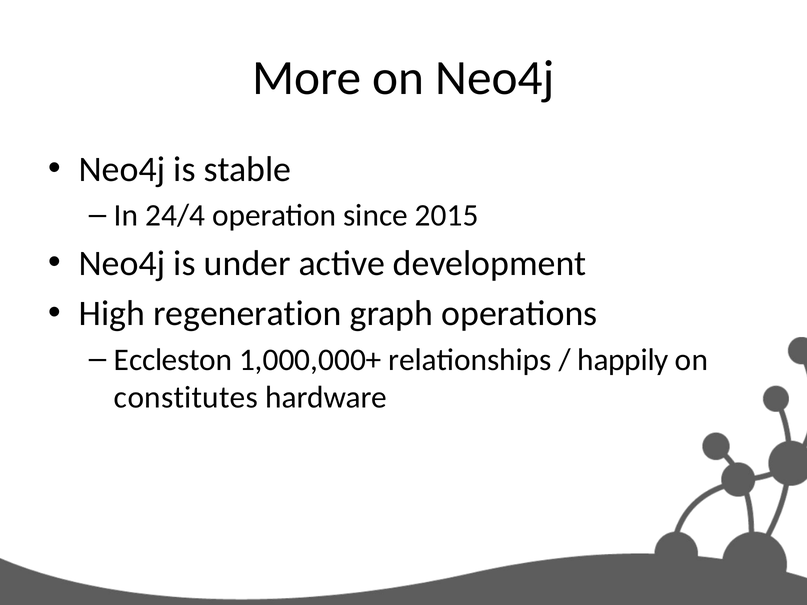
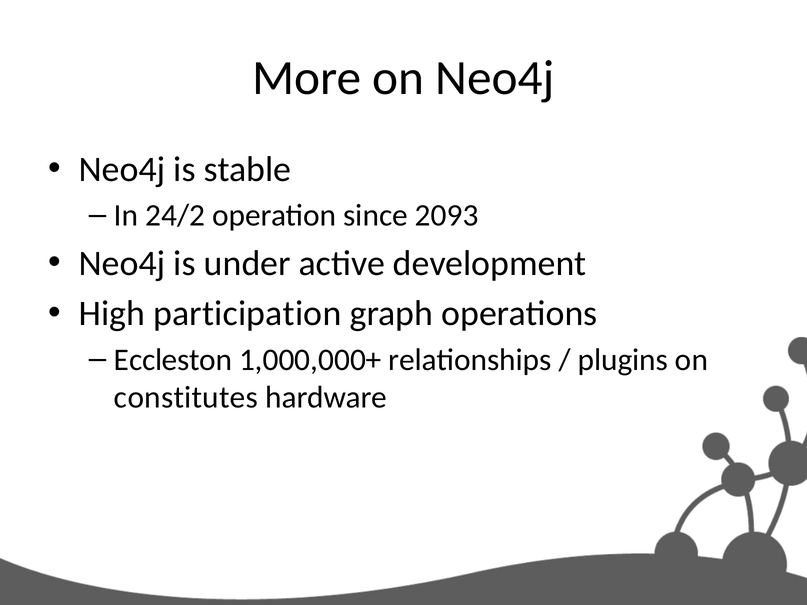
24/4: 24/4 -> 24/2 (175, 216)
2015: 2015 -> 2093 (447, 216)
regeneration: regeneration -> participation (247, 314)
happily: happily -> plugins (623, 360)
